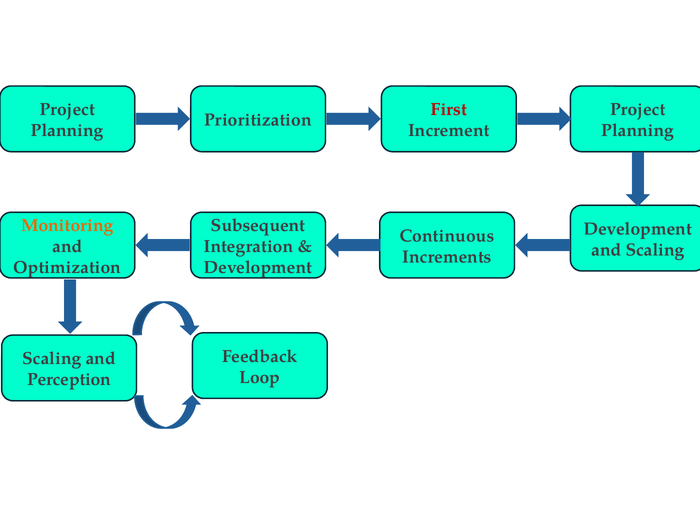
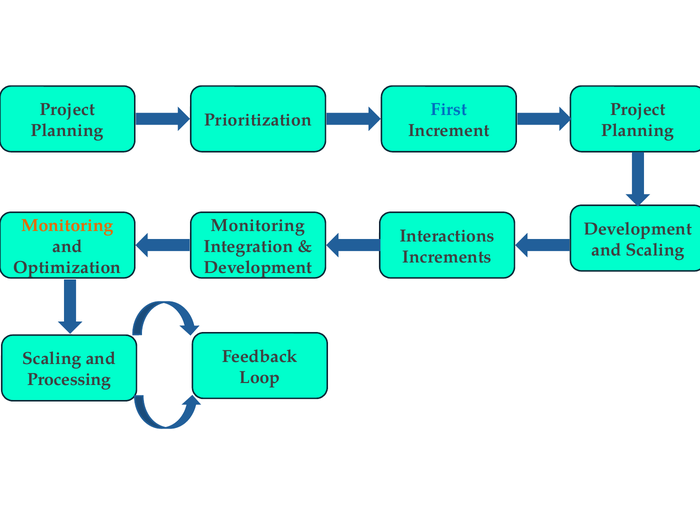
First colour: red -> blue (449, 110)
Subsequent: Subsequent -> Monitoring (258, 225)
Continuous: Continuous -> Interactions (447, 236)
Perception: Perception -> Processing (69, 380)
